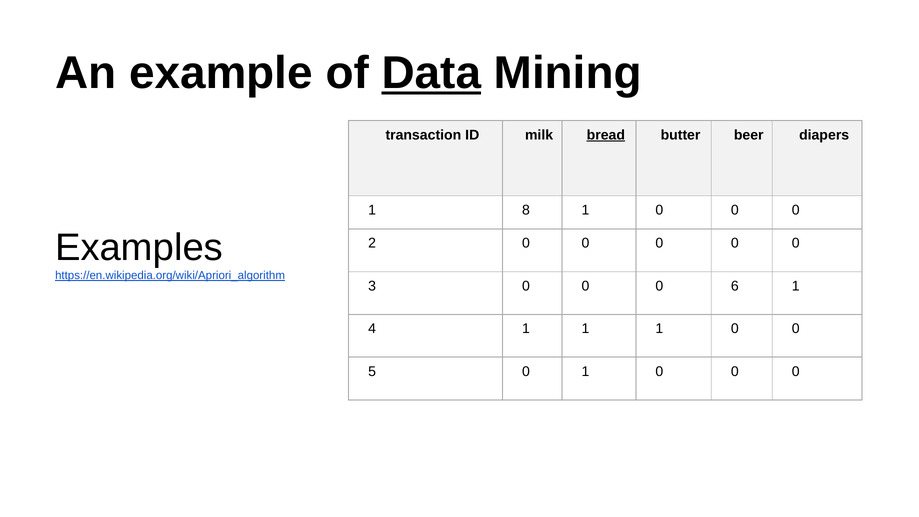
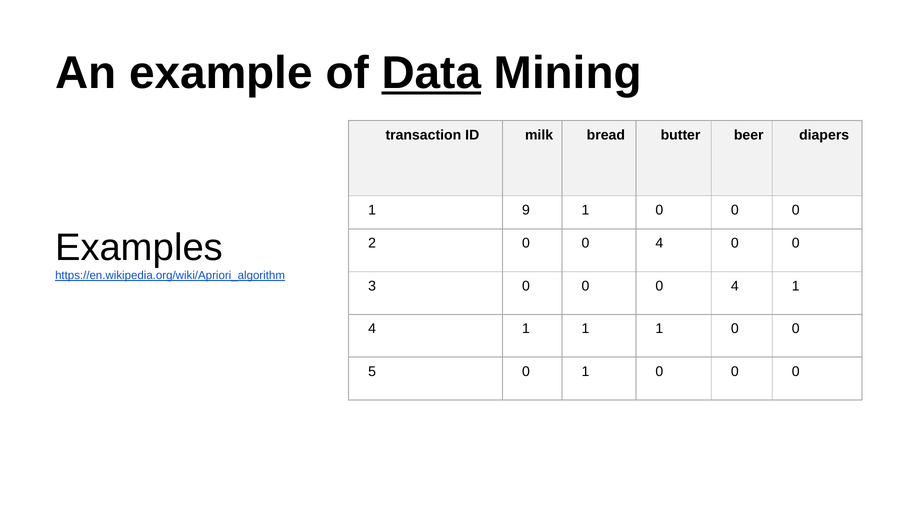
bread underline: present -> none (606, 135)
8: 8 -> 9 (526, 210)
2 0 0 0: 0 -> 4 (659, 243)
0 0 0 6: 6 -> 4 (735, 286)
